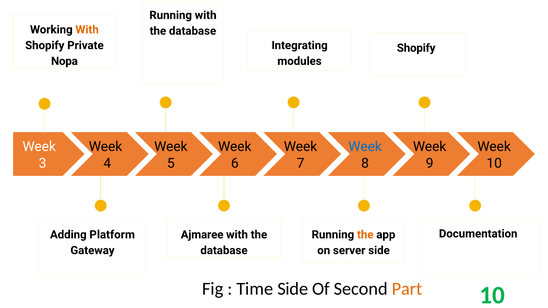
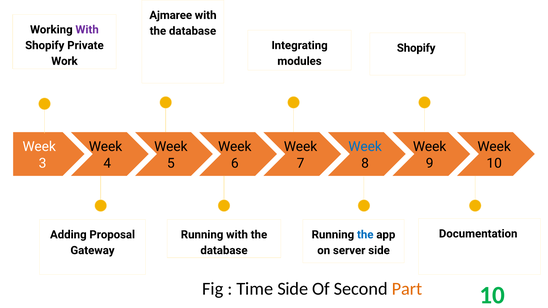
Running: Running -> Ajmaree (171, 15)
With colour: orange -> purple (87, 30)
Nopa: Nopa -> Work (64, 61)
Platform: Platform -> Proposal (112, 235)
Ajmaree: Ajmaree -> Running (202, 235)
the colour: orange -> blue (365, 235)
